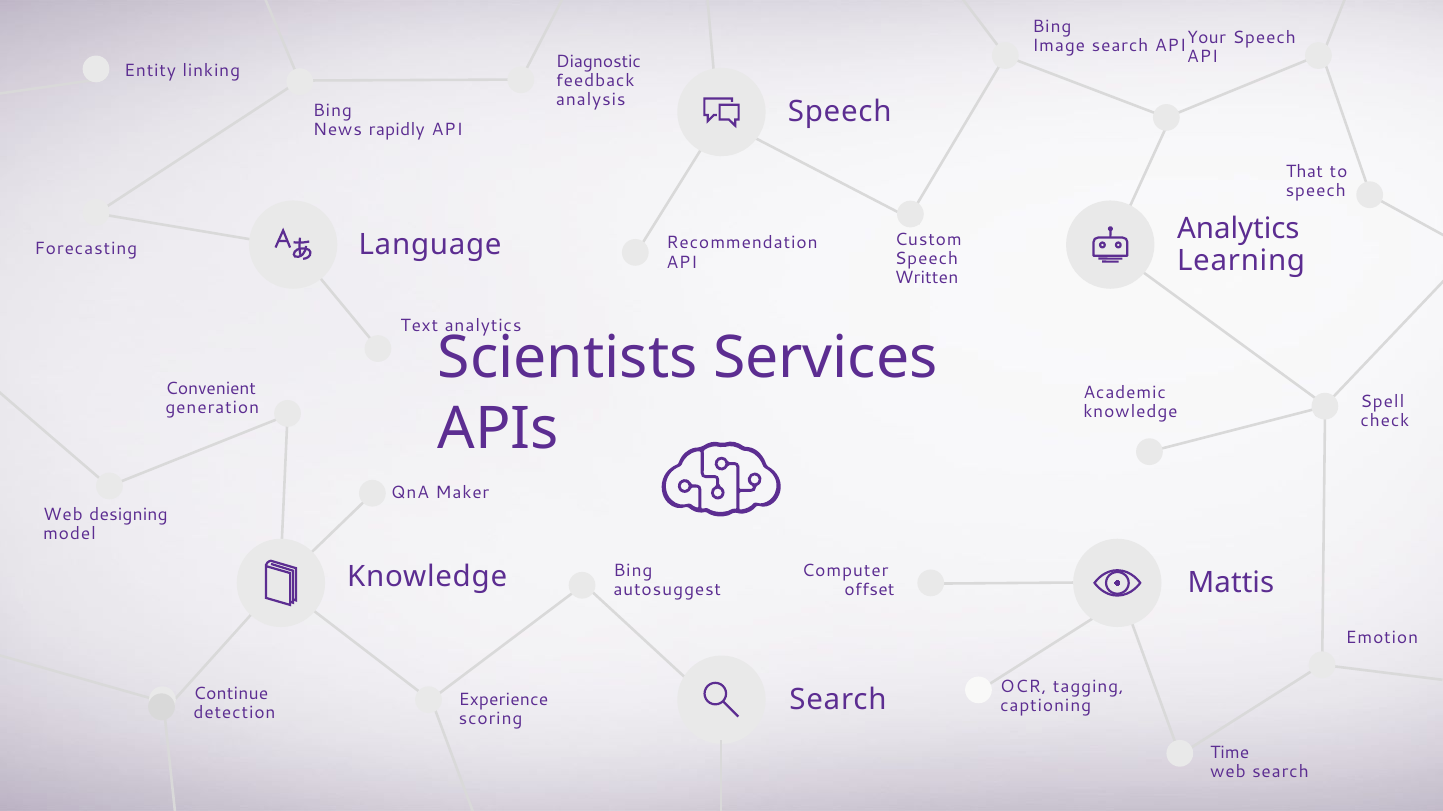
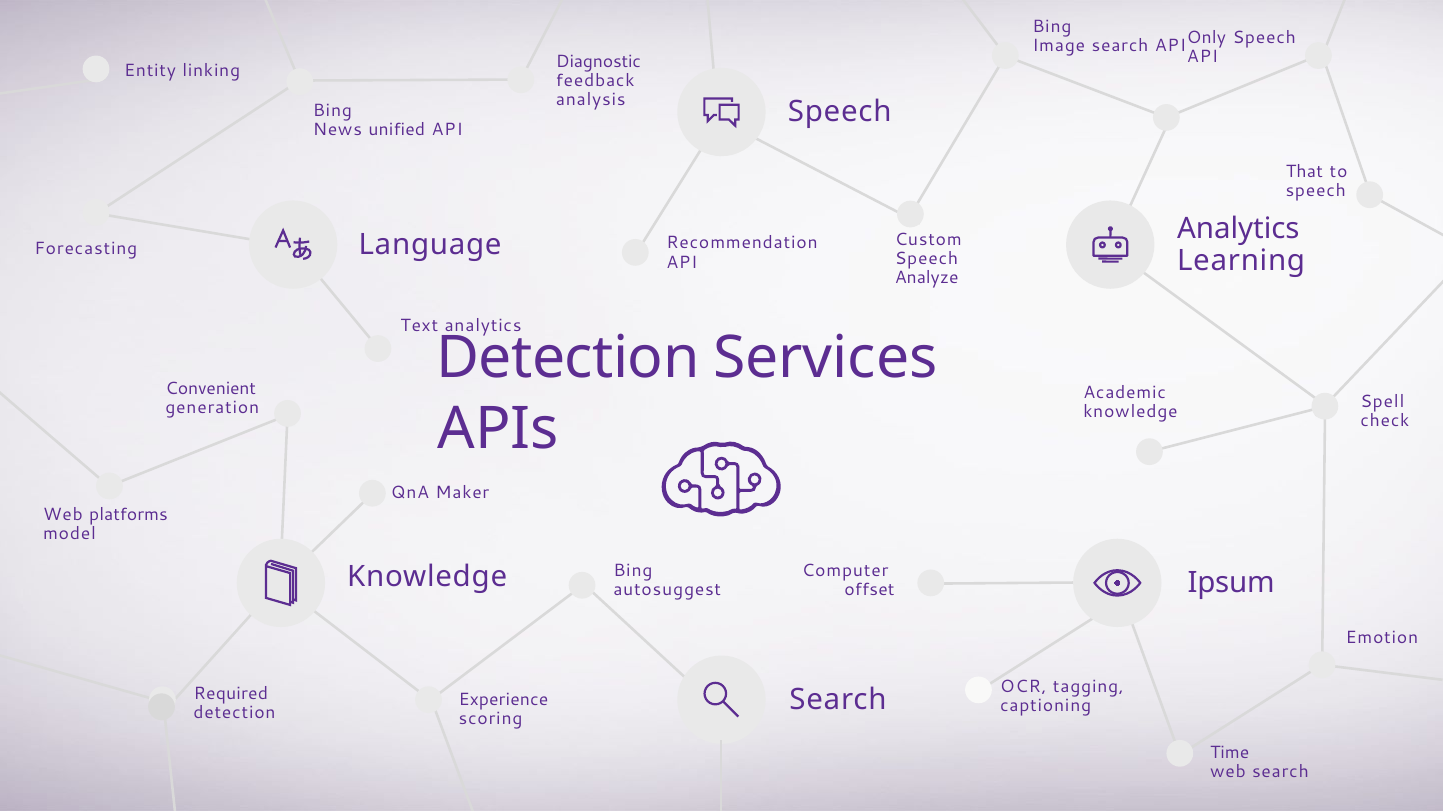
Your: Your -> Only (1207, 37)
rapidly: rapidly -> unified (397, 130)
Written: Written -> Analyze (927, 278)
Scientists: Scientists -> Detection (568, 358)
designing: designing -> platforms (129, 515)
Mattis: Mattis -> Ipsum (1231, 583)
Continue: Continue -> Required (231, 694)
